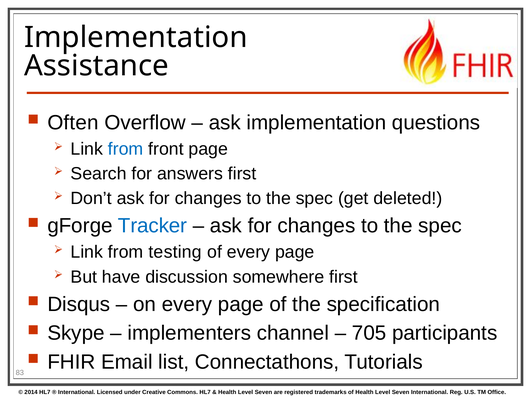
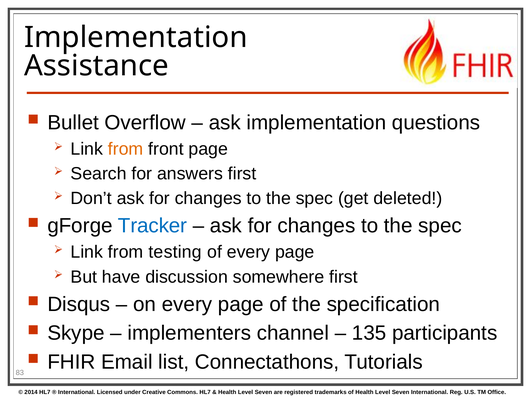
Often: Often -> Bullet (73, 123)
from colour: blue -> orange (126, 149)
705: 705 -> 135 (369, 333)
